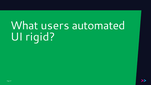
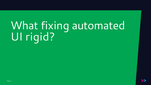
users: users -> fixing (55, 26)
